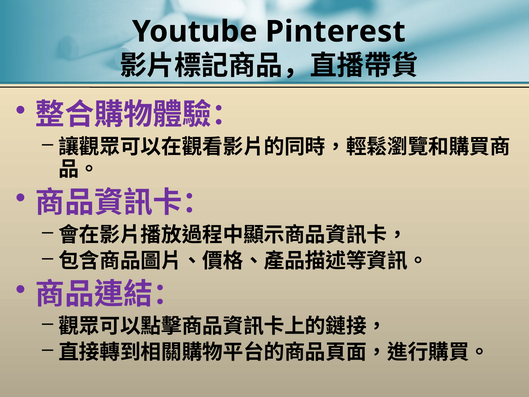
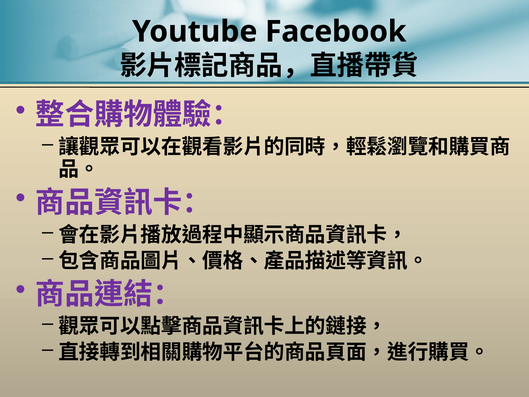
Pinterest: Pinterest -> Facebook (336, 32)
